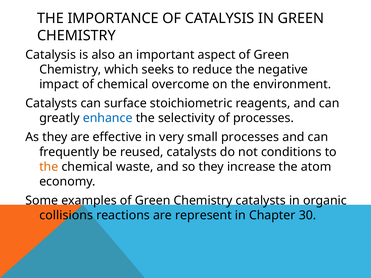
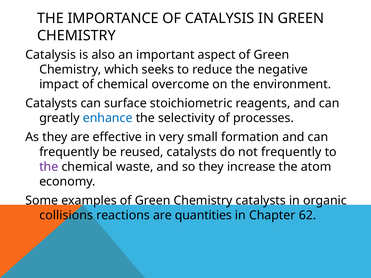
small processes: processes -> formation (250, 137)
not conditions: conditions -> frequently (291, 152)
the colour: orange -> purple (49, 167)
represent: represent -> quantities (203, 216)
30: 30 -> 62 (307, 216)
